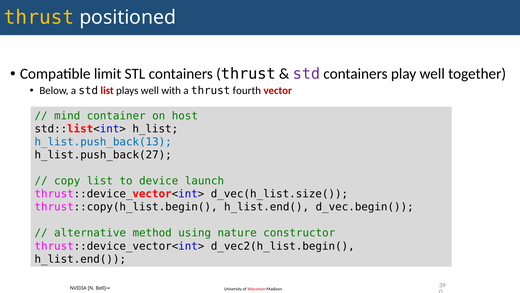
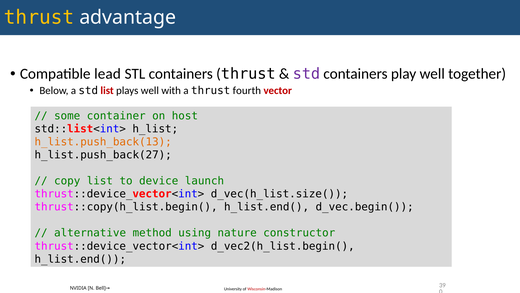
positioned: positioned -> advantage (128, 17)
limit: limit -> lead (108, 74)
mind: mind -> some (67, 116)
h_list.push_back(13 colour: blue -> orange (103, 142)
